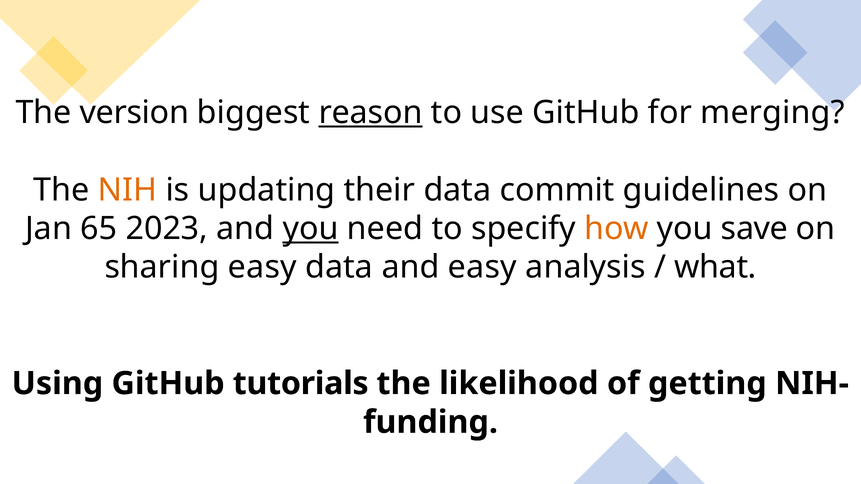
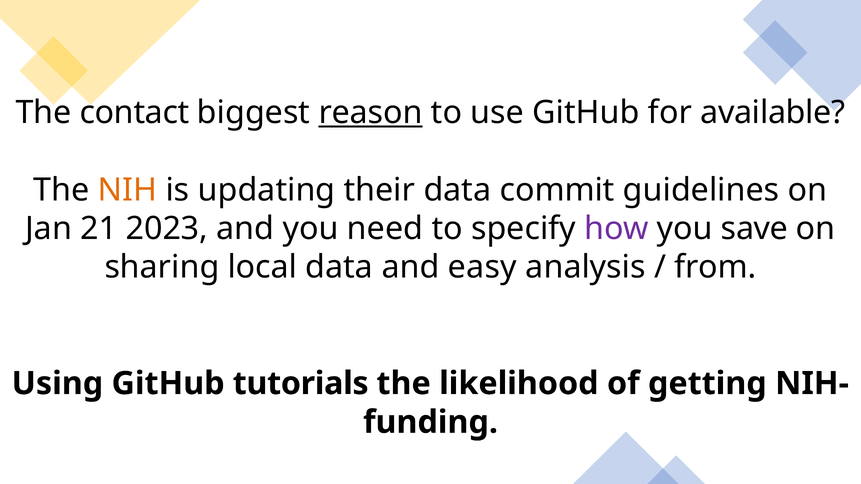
version: version -> contact (135, 112)
merging: merging -> available (773, 112)
65: 65 -> 21 (99, 229)
you underline: present -> none (311, 229)
how colour: orange -> purple (617, 229)
sharing easy: easy -> local (262, 267)
what: what -> from (715, 267)
